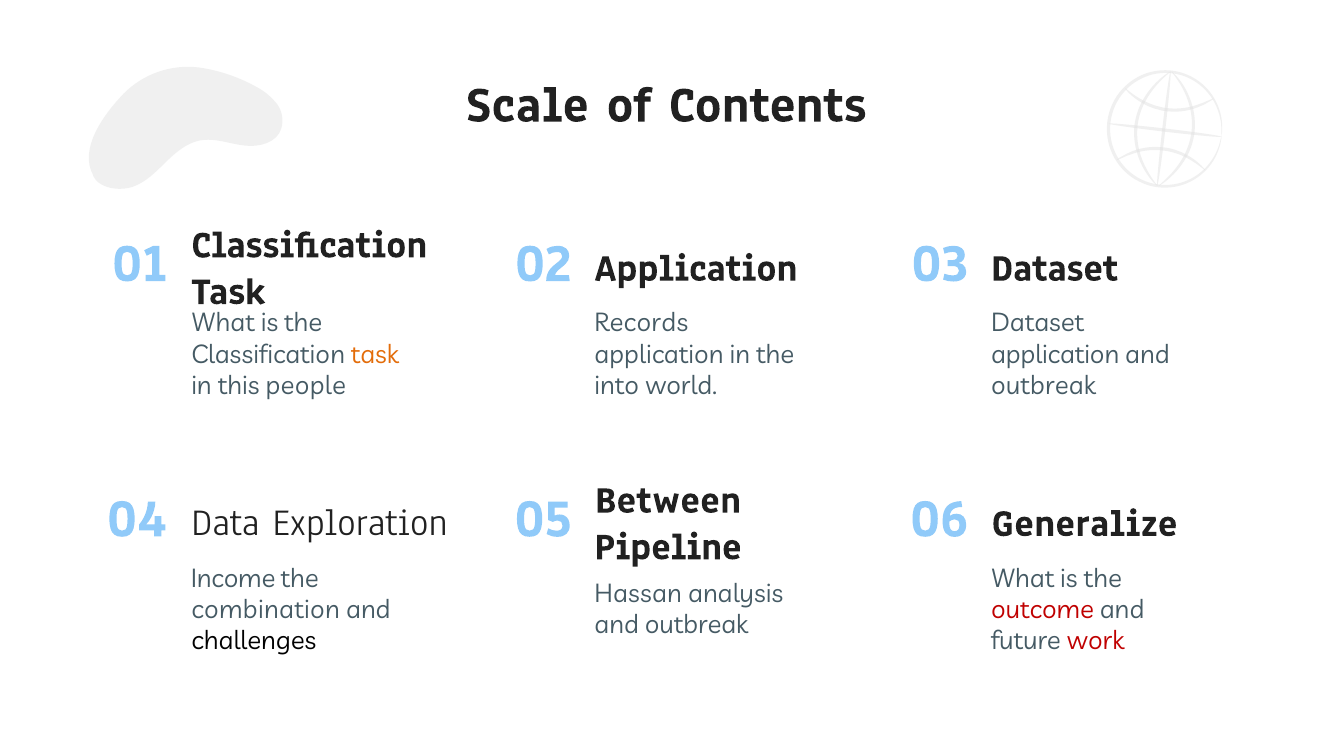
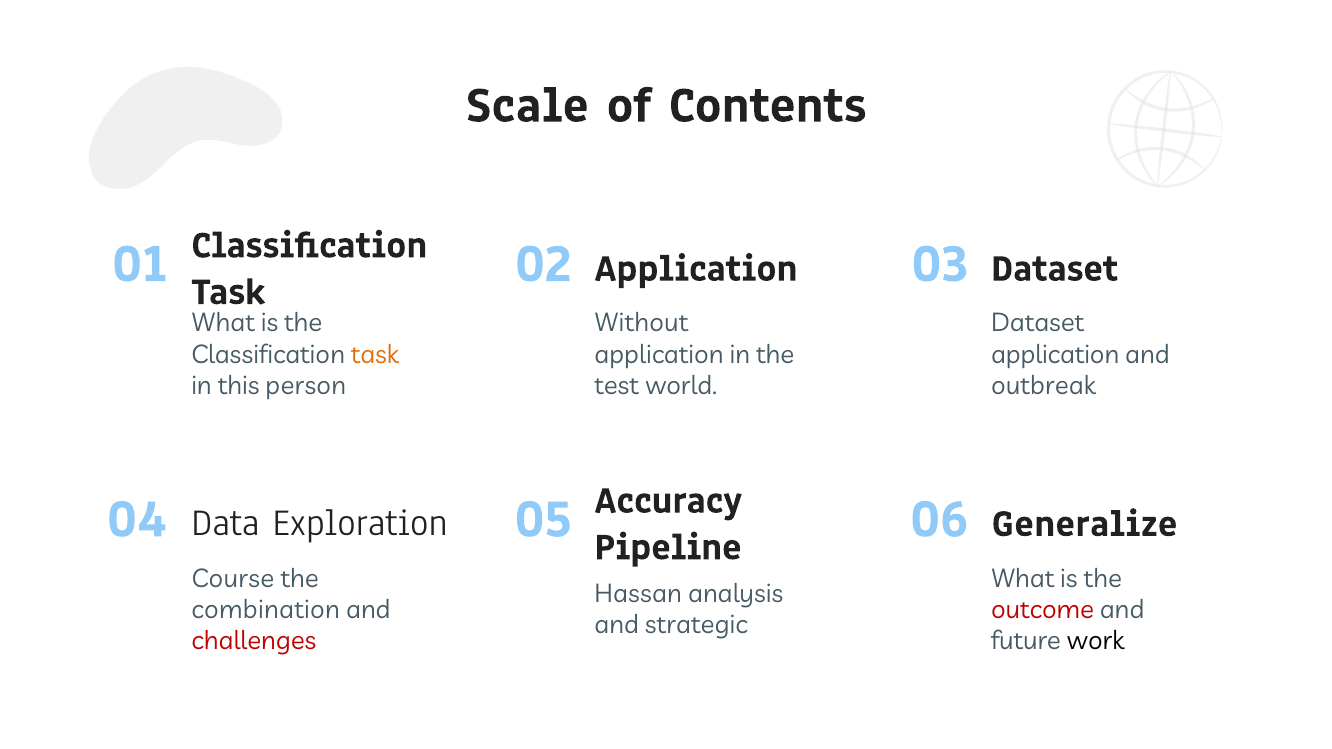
Records: Records -> Without (641, 324)
people: people -> person (306, 386)
into: into -> test (617, 386)
Between: Between -> Accuracy (668, 500)
Income: Income -> Course (233, 579)
outbreak: outbreak -> strategic (696, 626)
challenges colour: black -> red (254, 641)
work colour: red -> black (1095, 641)
